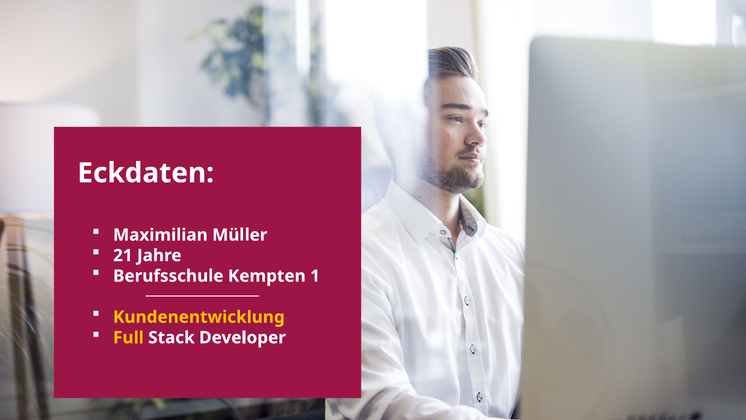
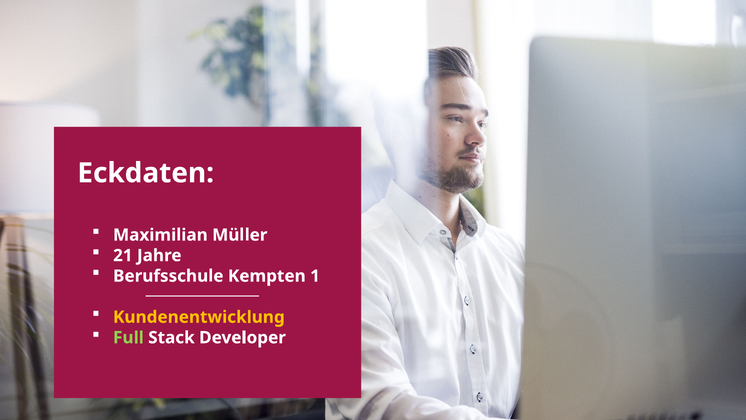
Full colour: yellow -> light green (128, 337)
